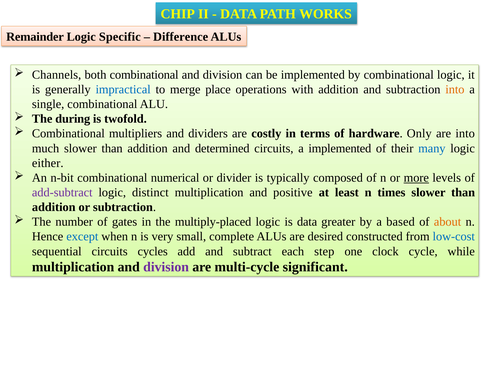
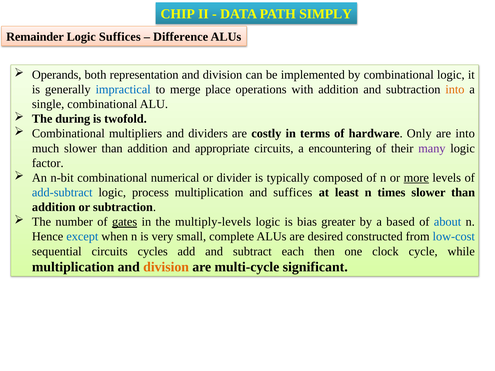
WORKS: WORKS -> SIMPLY (326, 14)
Logic Specific: Specific -> Suffices (120, 37)
Channels: Channels -> Operands (57, 75)
both combinational: combinational -> representation (144, 75)
determined: determined -> appropriate (222, 148)
a implemented: implemented -> encountering (340, 148)
many colour: blue -> purple (432, 148)
either: either -> factor (48, 163)
add-subtract colour: purple -> blue (62, 193)
distinct: distinct -> process (150, 193)
and positive: positive -> suffices (293, 193)
gates underline: none -> present (125, 222)
multiply-placed: multiply-placed -> multiply-levels (213, 222)
is data: data -> bias (307, 222)
about colour: orange -> blue (448, 222)
step: step -> then (324, 251)
division colour: purple -> orange (166, 267)
